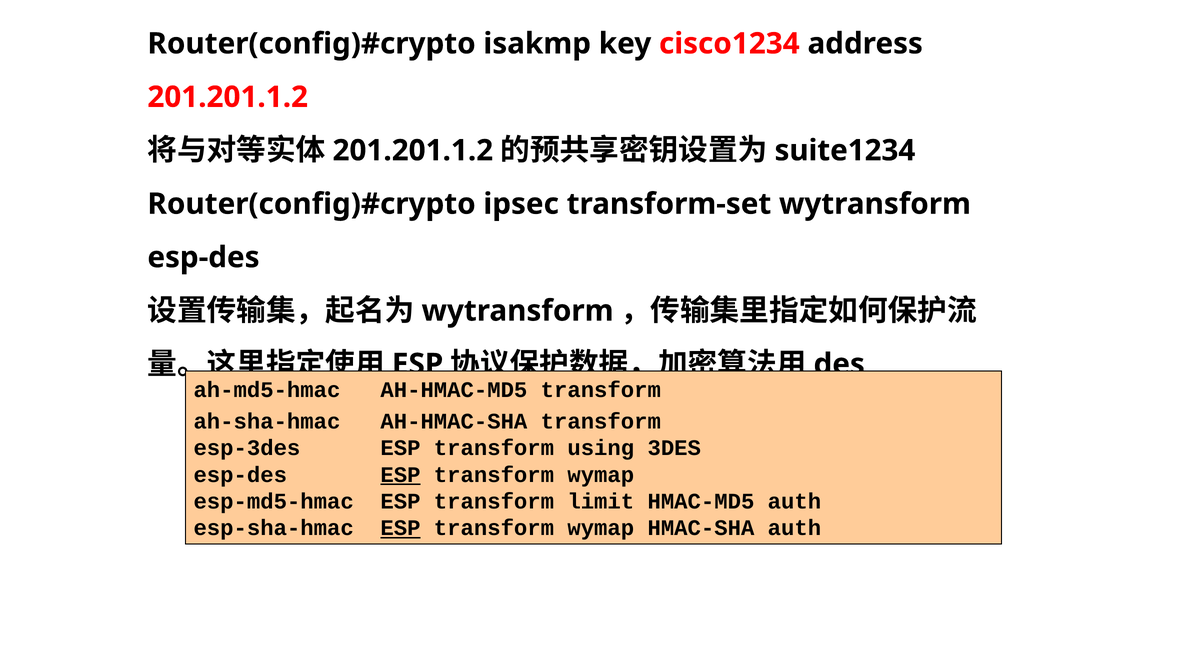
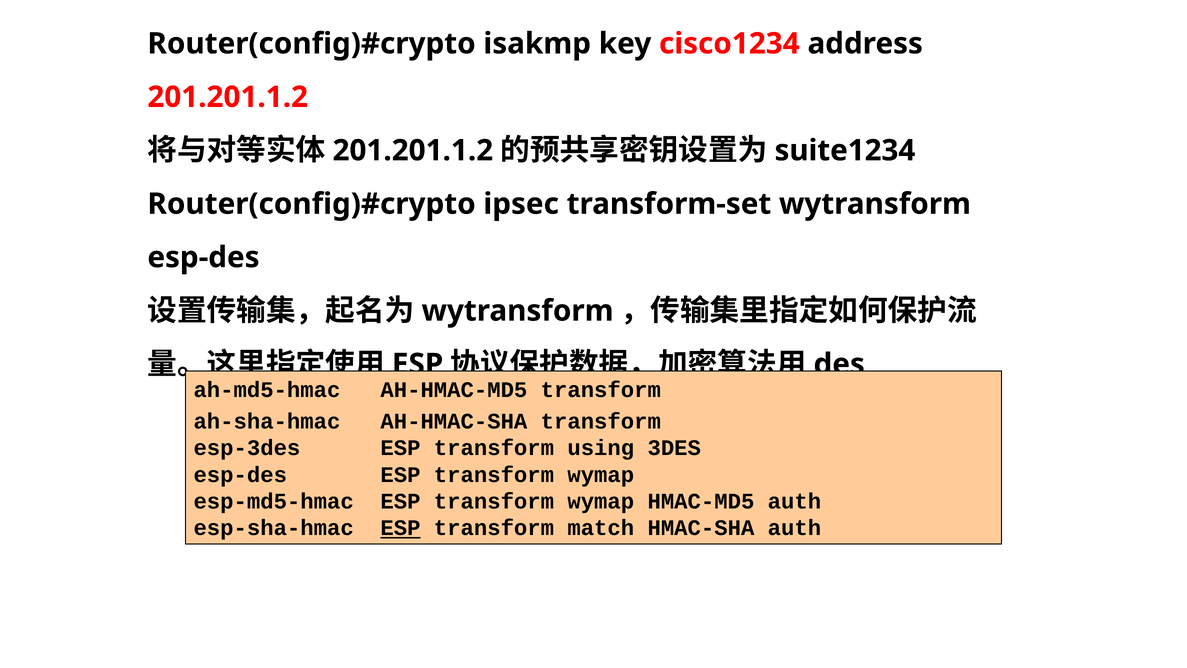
ESP underline: present -> none (400, 474)
esp-md5-hmac ESP transform limit: limit -> wymap (601, 501)
wymap: wymap -> match (601, 528)
